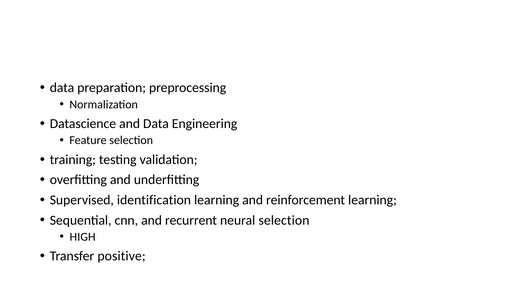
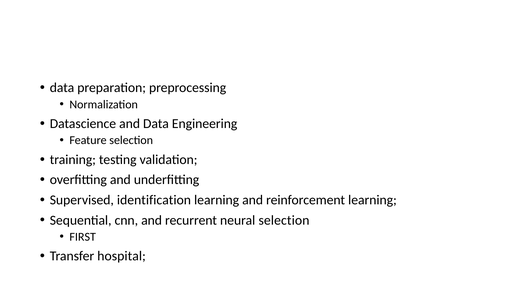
HIGH: HIGH -> FIRST (83, 237)
positive: positive -> hospital (122, 256)
